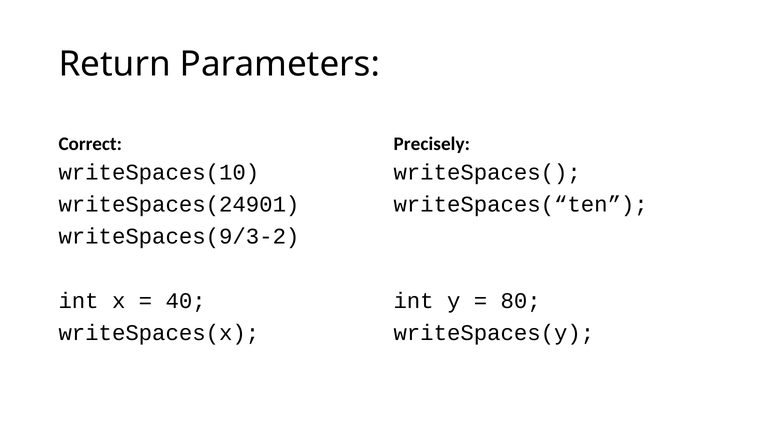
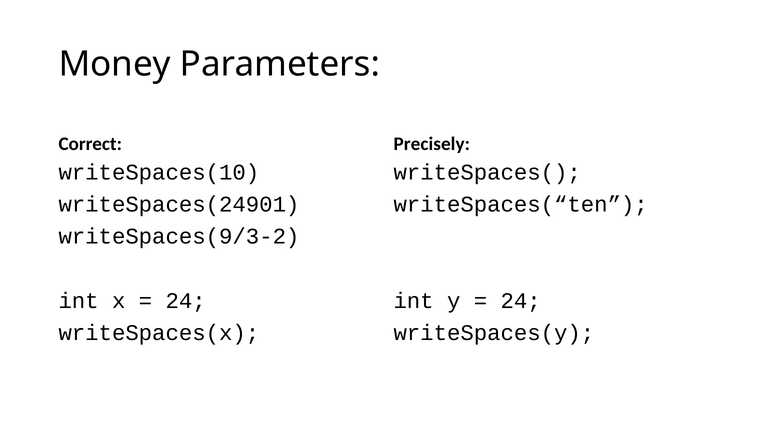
Return: Return -> Money (115, 64)
40: 40 -> 24 (186, 301)
80: 80 -> 24 (521, 301)
